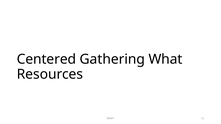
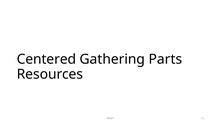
What: What -> Parts (165, 59)
